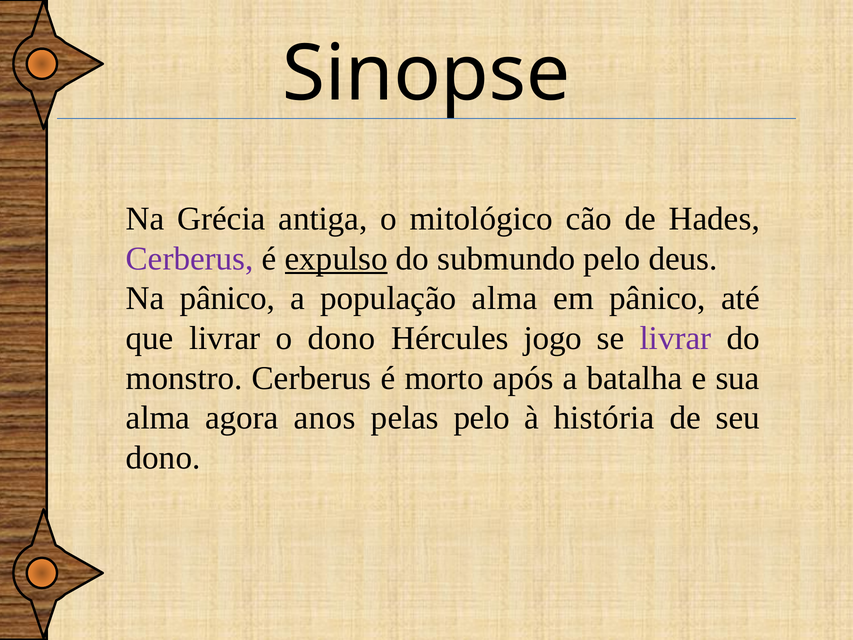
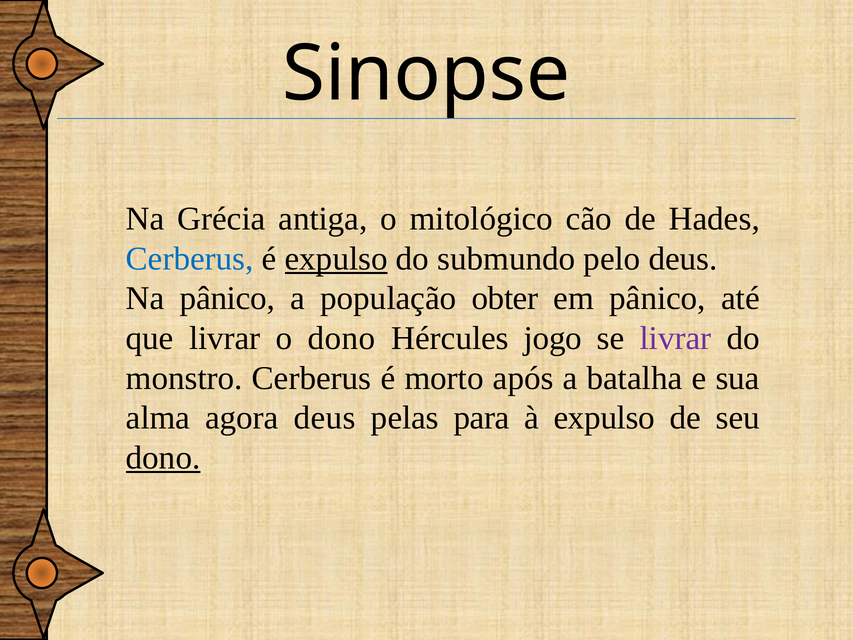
Cerberus colour: purple -> blue (190, 258)
população alma: alma -> obter (505, 298)
agora anos: anos -> deus (325, 418)
pelas pelo: pelo -> para (482, 418)
à história: história -> expulso (604, 418)
dono underline: none -> present (163, 458)
